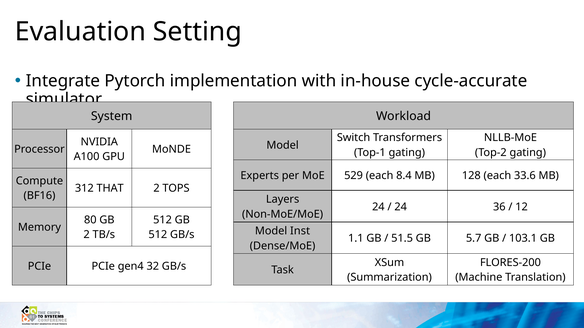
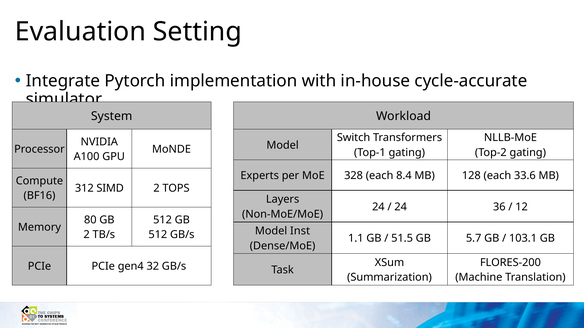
529: 529 -> 328 (354, 176)
THAT: THAT -> SIMD (110, 189)
